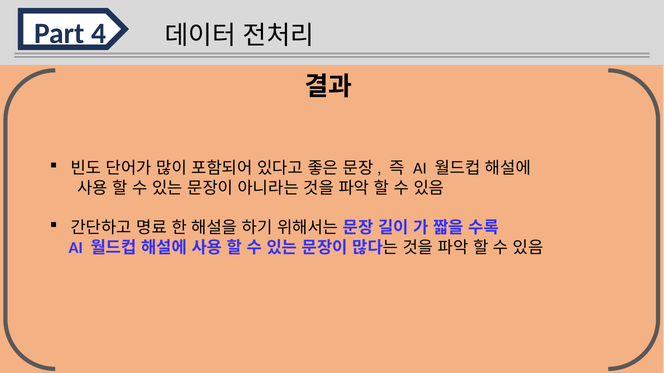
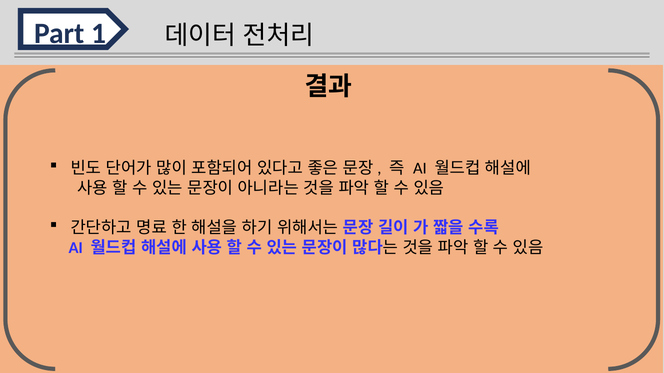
4: 4 -> 1 (99, 33)
